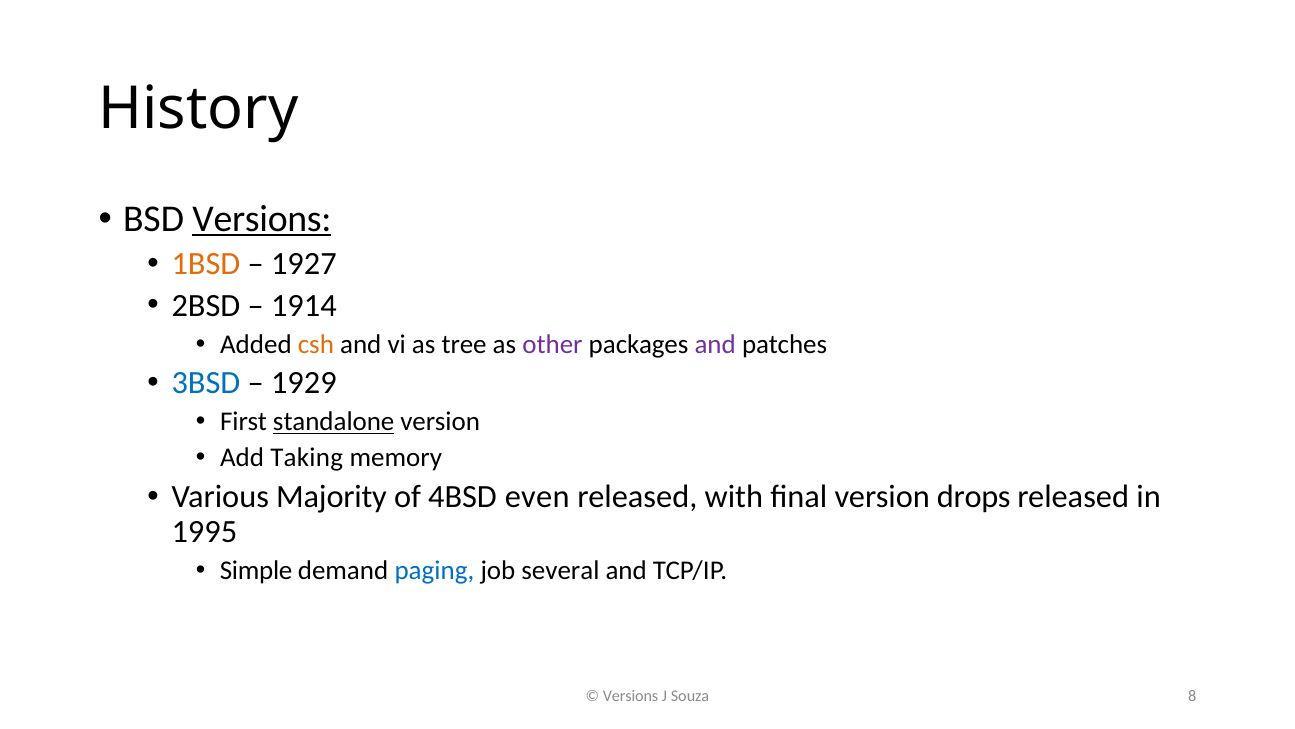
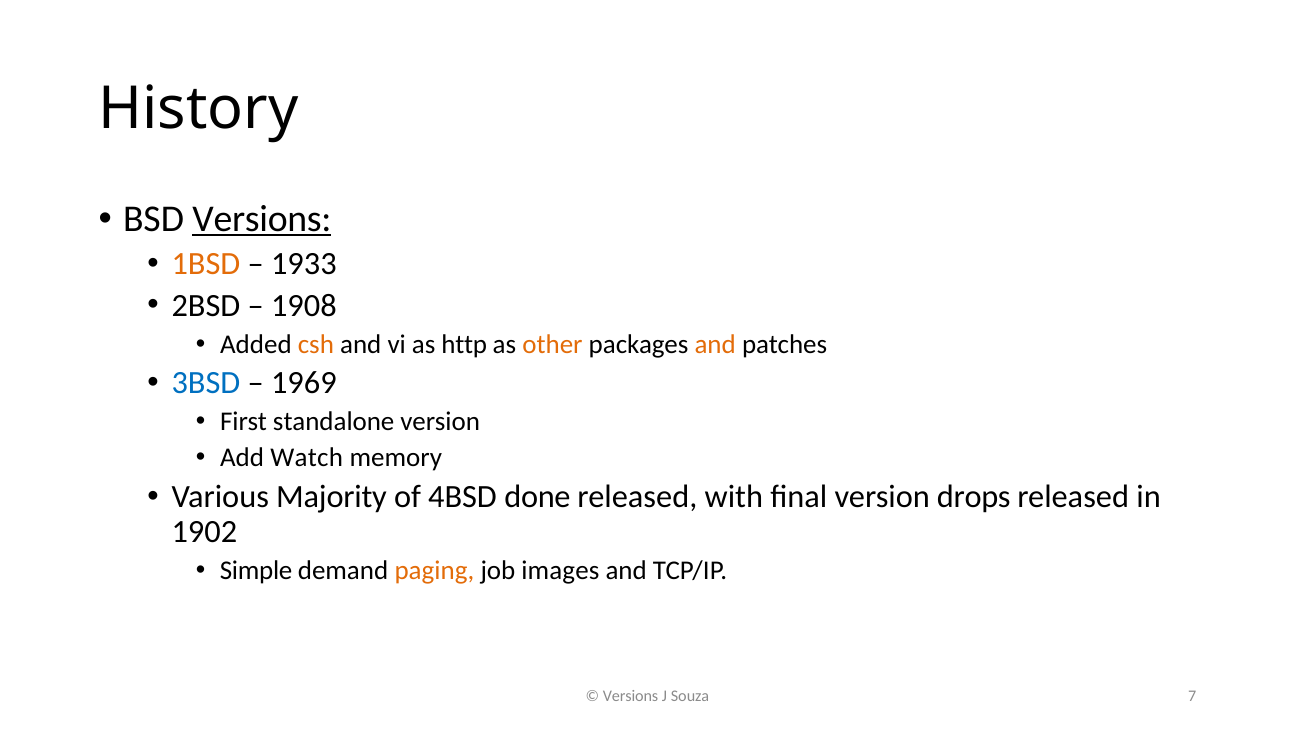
1927: 1927 -> 1933 (304, 264)
1914: 1914 -> 1908 (304, 305)
tree: tree -> http (464, 344)
other colour: purple -> orange (552, 344)
and colour: purple -> orange (715, 344)
1929: 1929 -> 1969 (304, 383)
standalone underline: present -> none (334, 422)
Taking: Taking -> Watch (307, 458)
even: even -> done (537, 496)
1995: 1995 -> 1902 (204, 531)
paging colour: blue -> orange (434, 570)
several: several -> images (560, 570)
8: 8 -> 7 (1192, 695)
